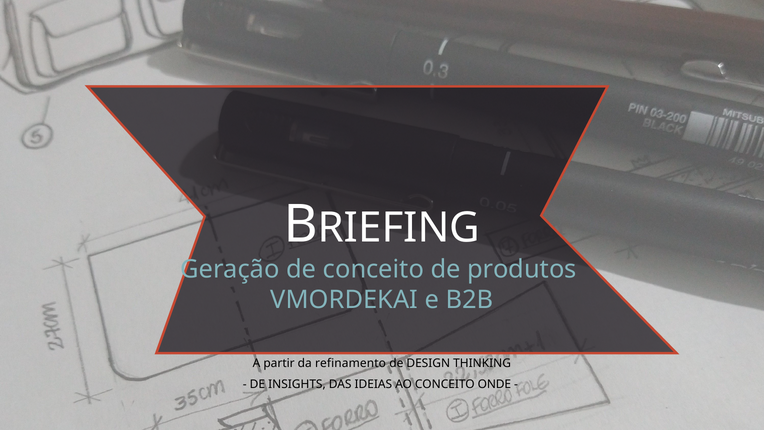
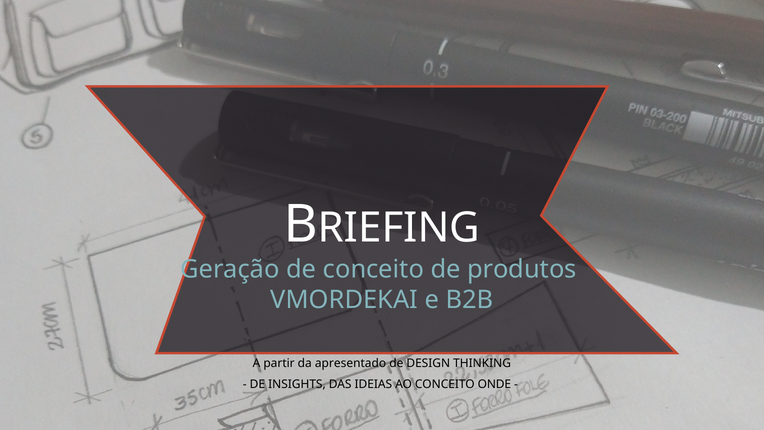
refinamento: refinamento -> apresentado (351, 363)
